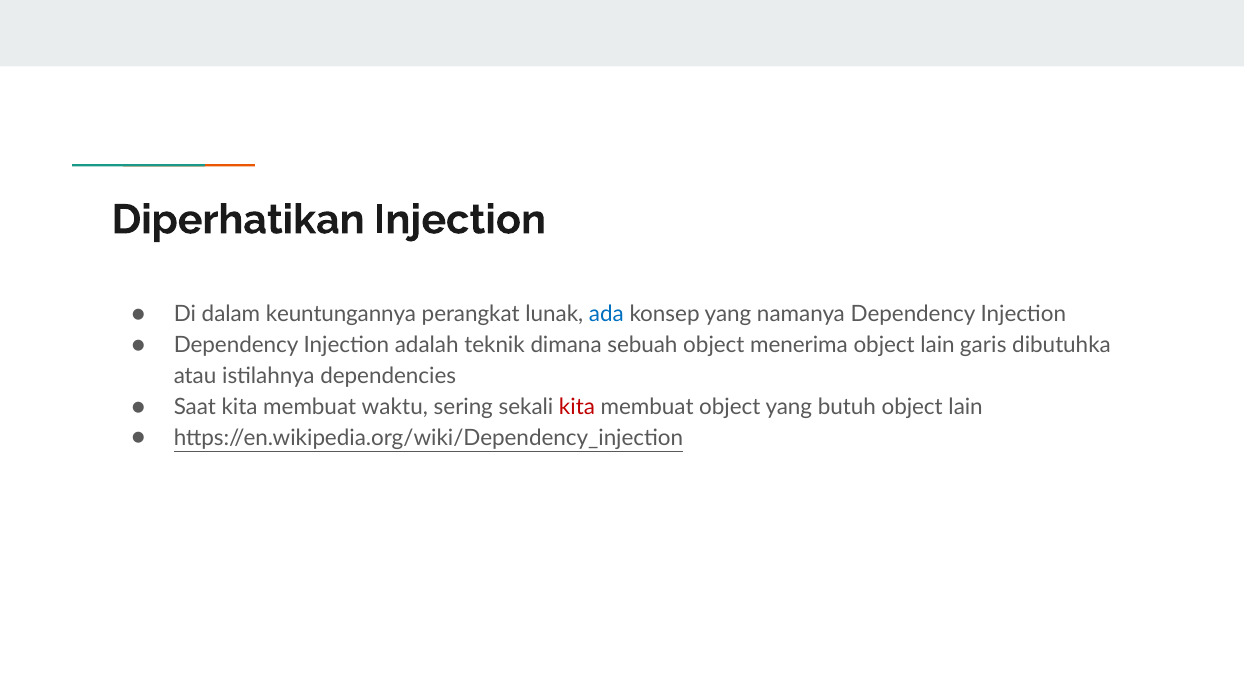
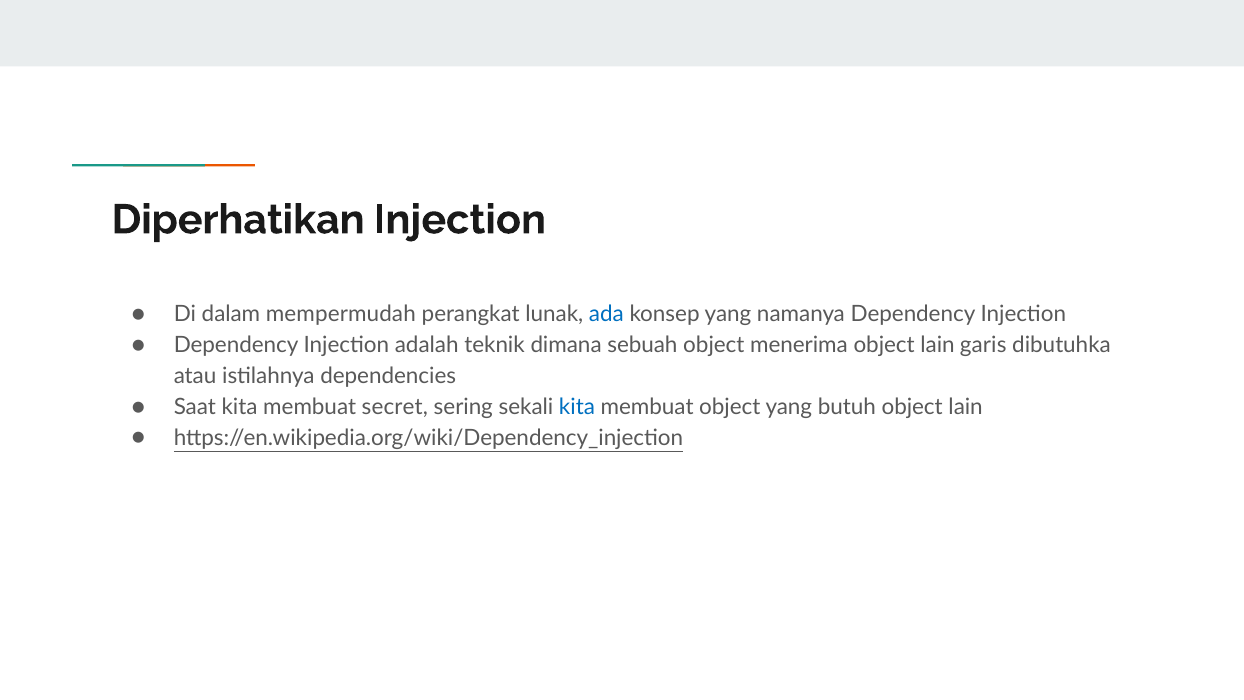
keuntungannya: keuntungannya -> mempermudah (341, 314)
waktu: waktu -> secret (395, 407)
kita colour: red -> blue (577, 407)
